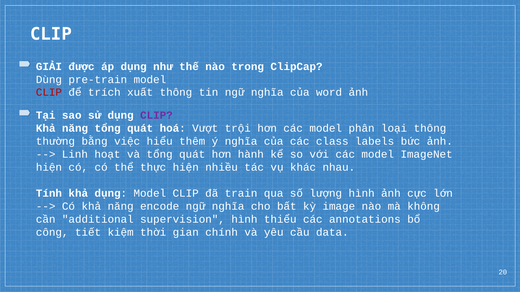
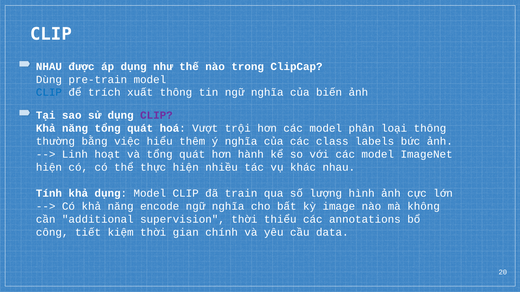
GIẢI: GIẢI -> NHAU (49, 67)
CLIP colour: red -> blue (49, 93)
word: word -> biến (329, 93)
supervision hình: hình -> thời (244, 220)
